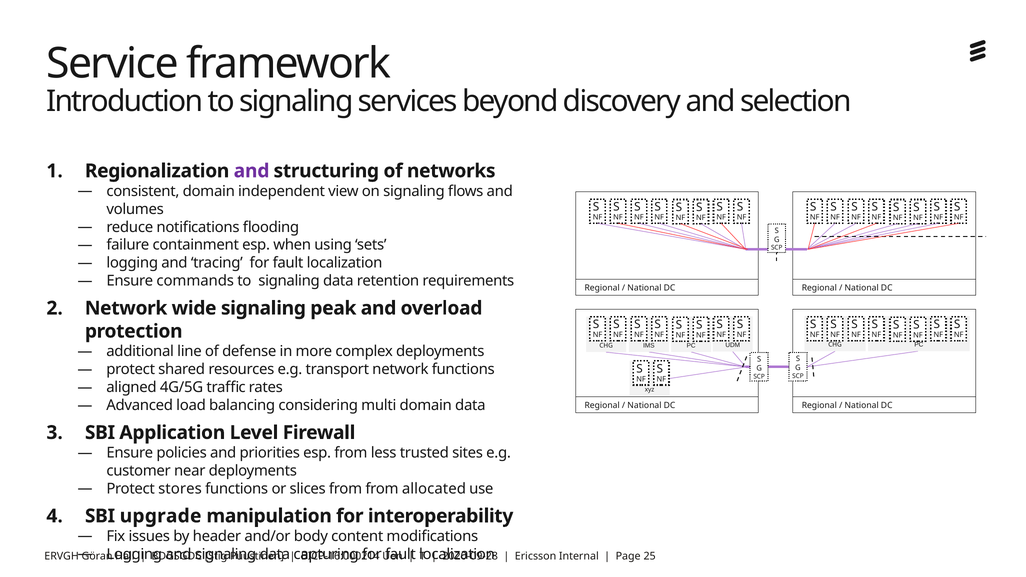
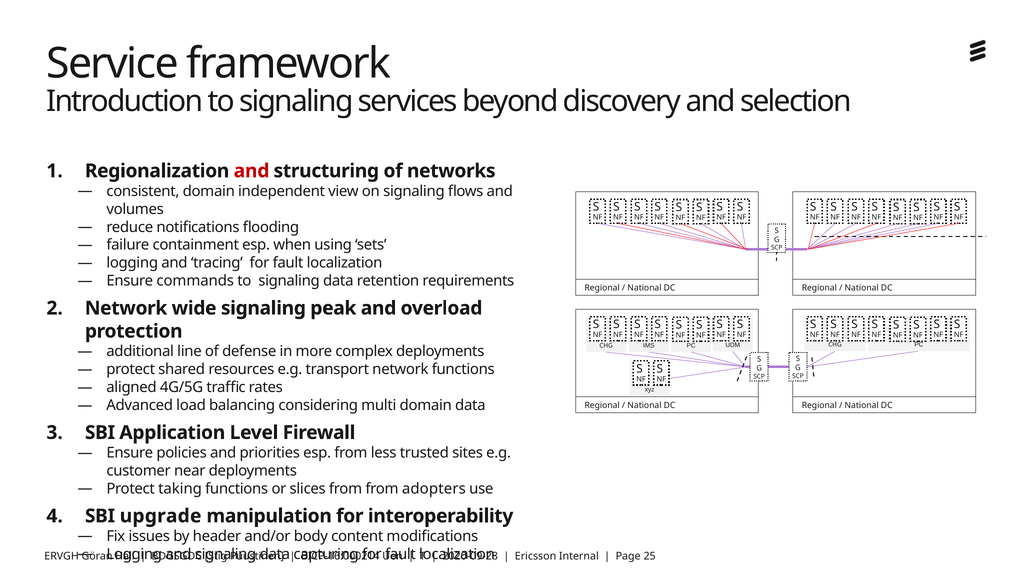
and colour: purple -> red (252, 171)
stores: stores -> taking (180, 489)
allocated: allocated -> adopters (434, 489)
